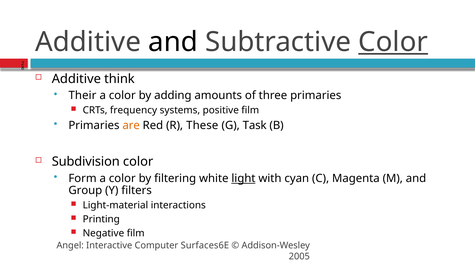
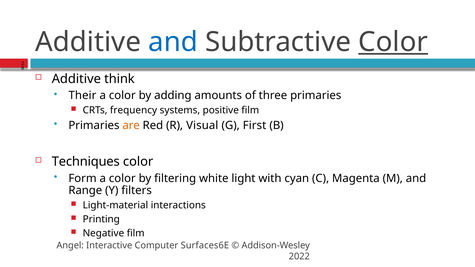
and colour: black -> blue (173, 42)
These: These -> Visual (202, 126)
Task: Task -> First (255, 126)
Subdivision: Subdivision -> Techniques (86, 162)
light underline: present -> none (243, 178)
Group: Group -> Range (85, 191)
2005: 2005 -> 2022 (299, 257)
